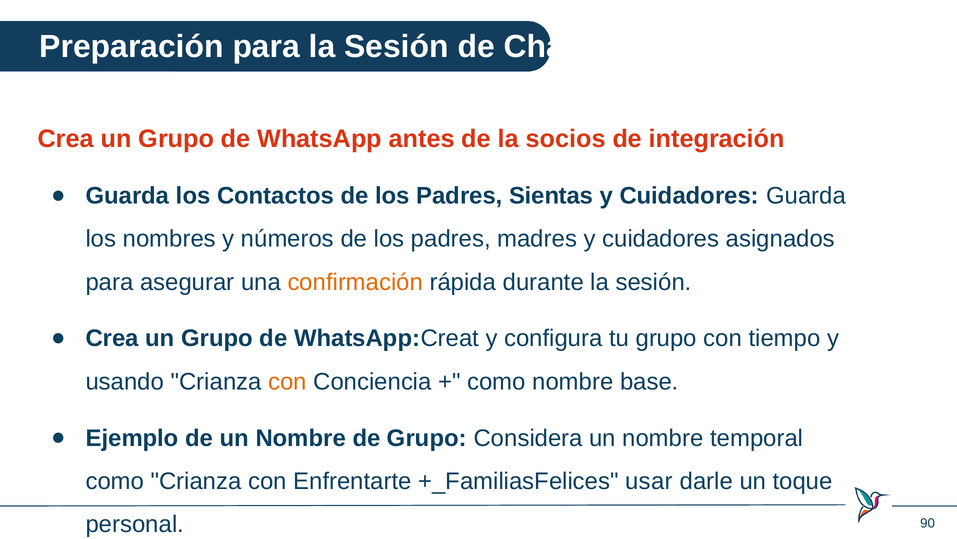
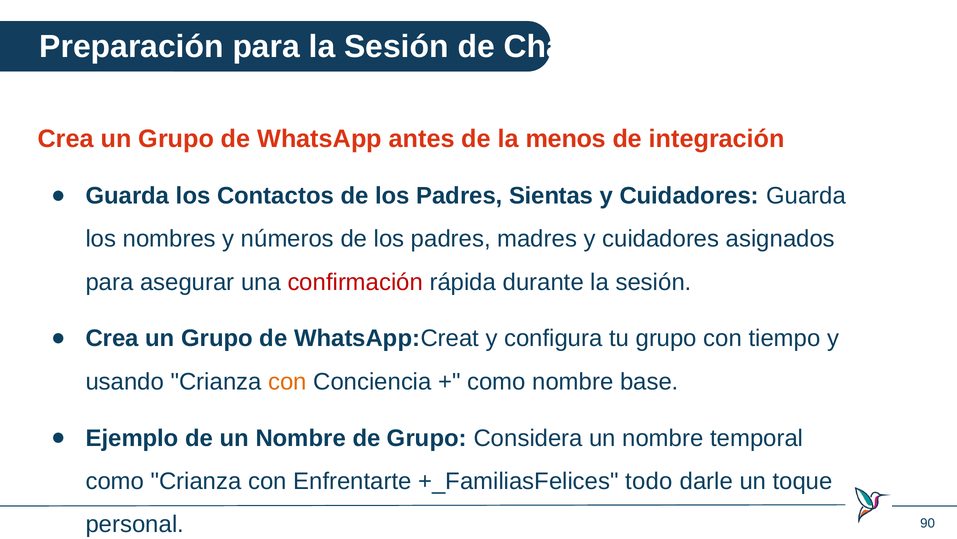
socios: socios -> menos (566, 139)
confirmación colour: orange -> red (355, 282)
usar: usar -> todo (649, 481)
